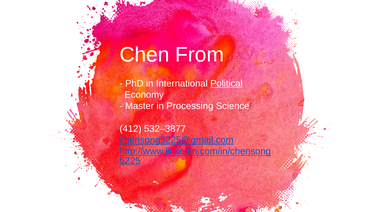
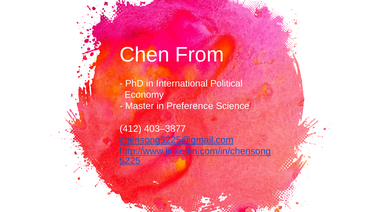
Political underline: present -> none (226, 83)
Processing: Processing -> Preference (190, 106)
532–3877: 532–3877 -> 403–3877 (165, 128)
